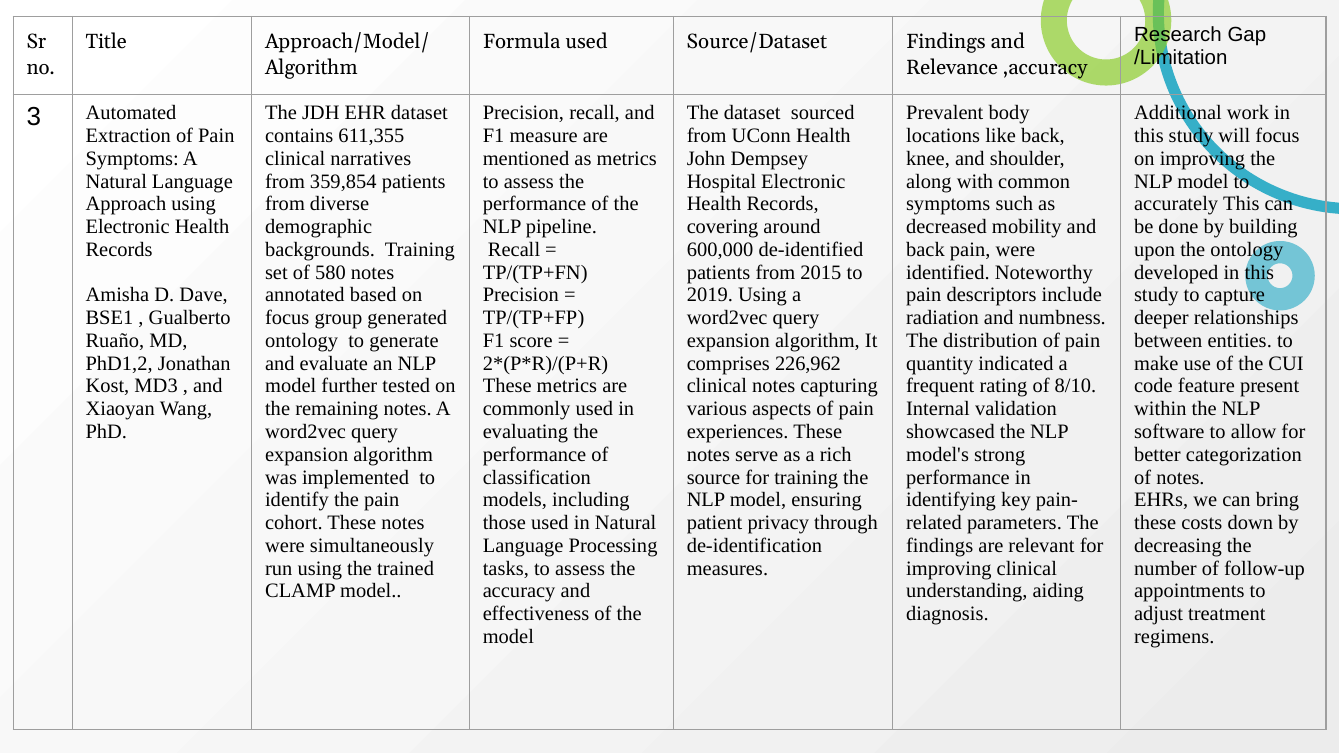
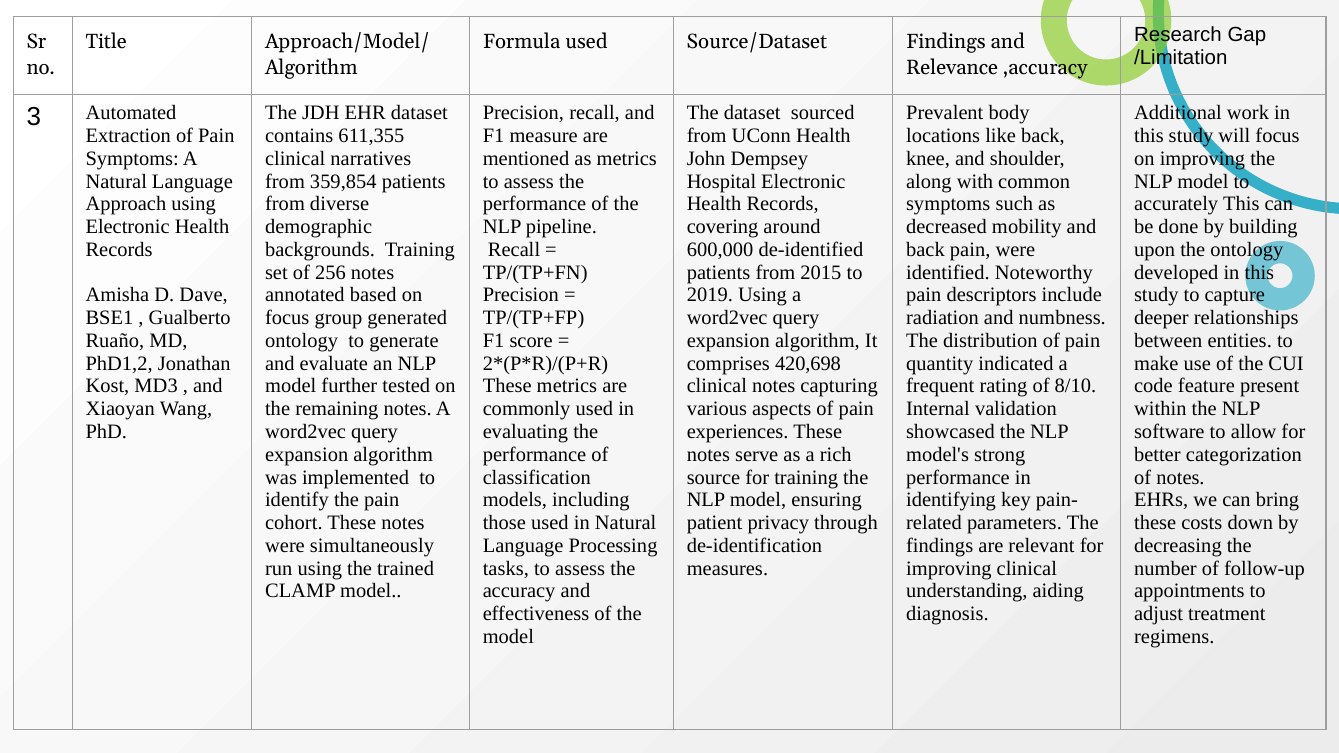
580: 580 -> 256 (330, 272)
226,962: 226,962 -> 420,698 (808, 364)
